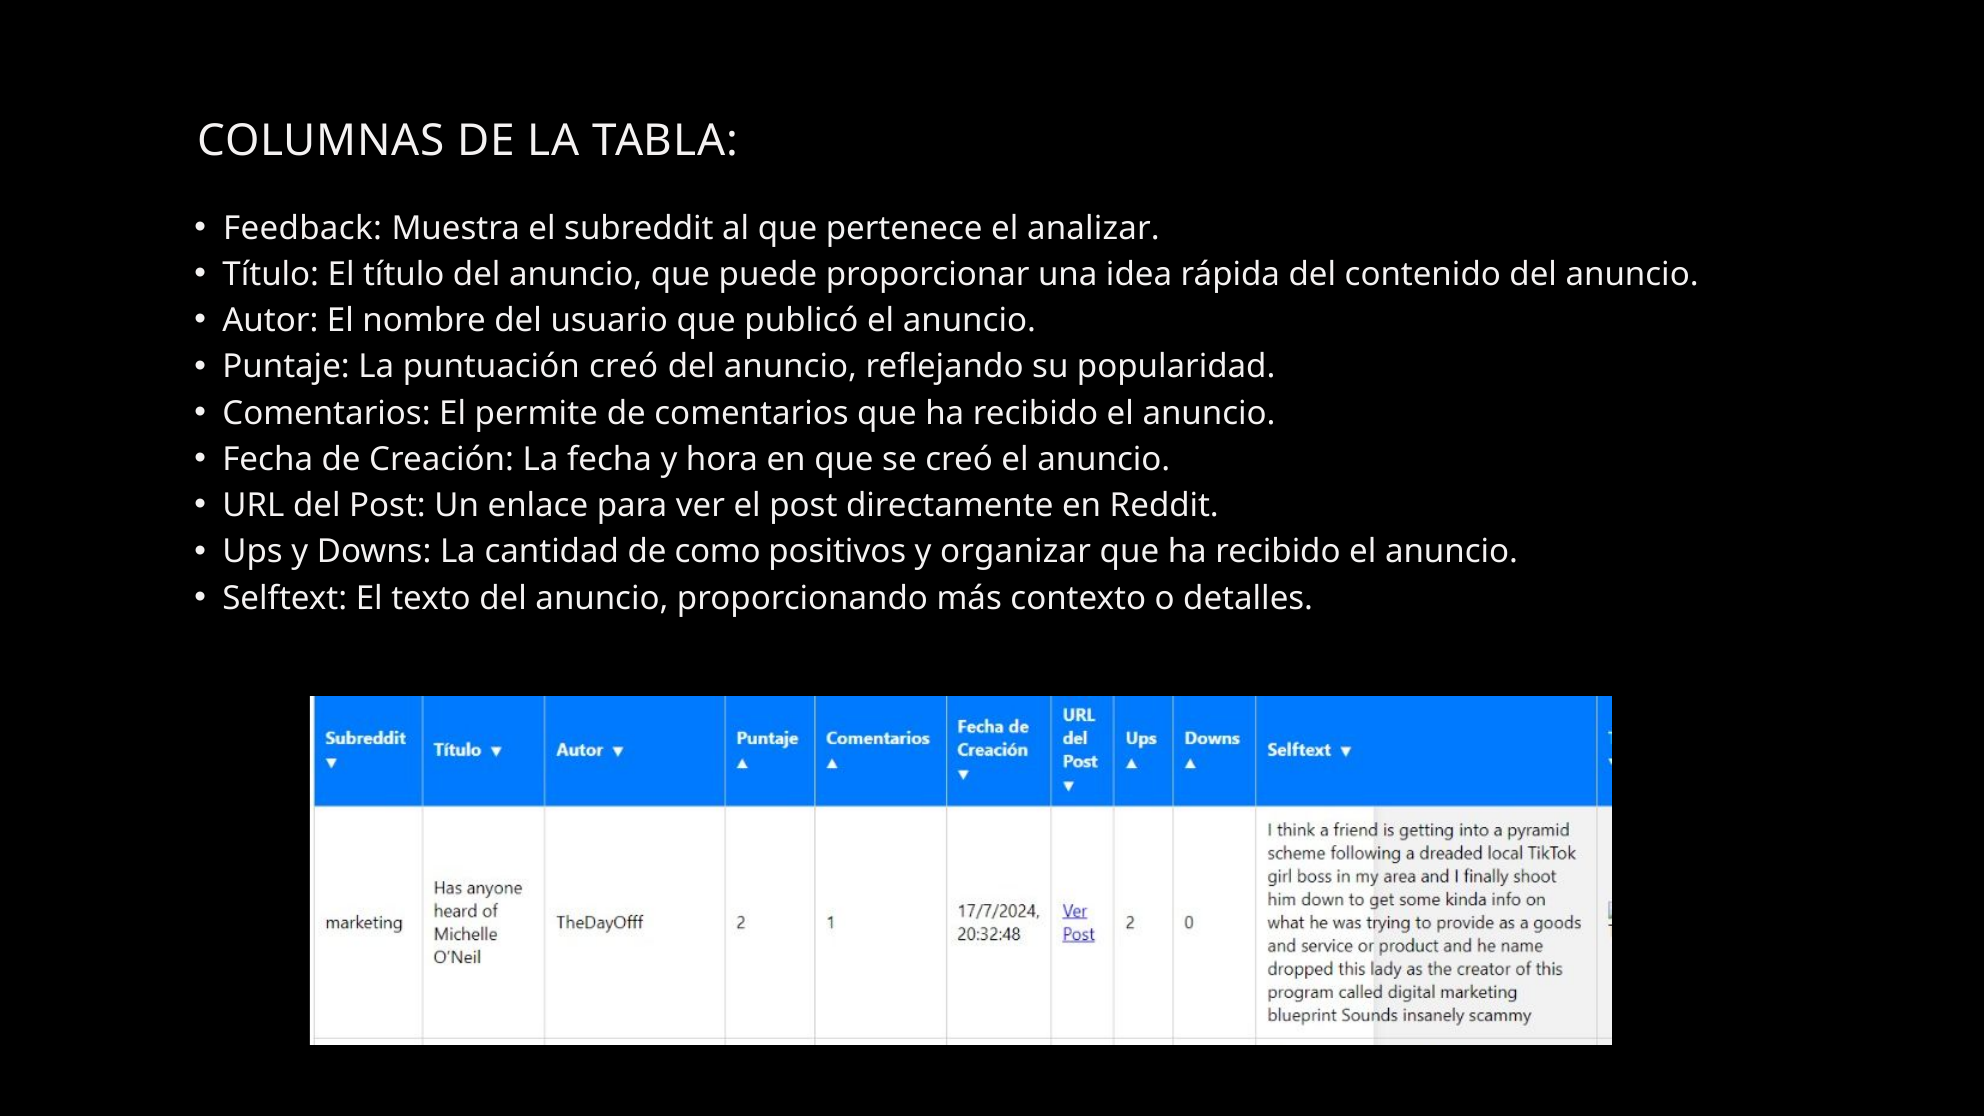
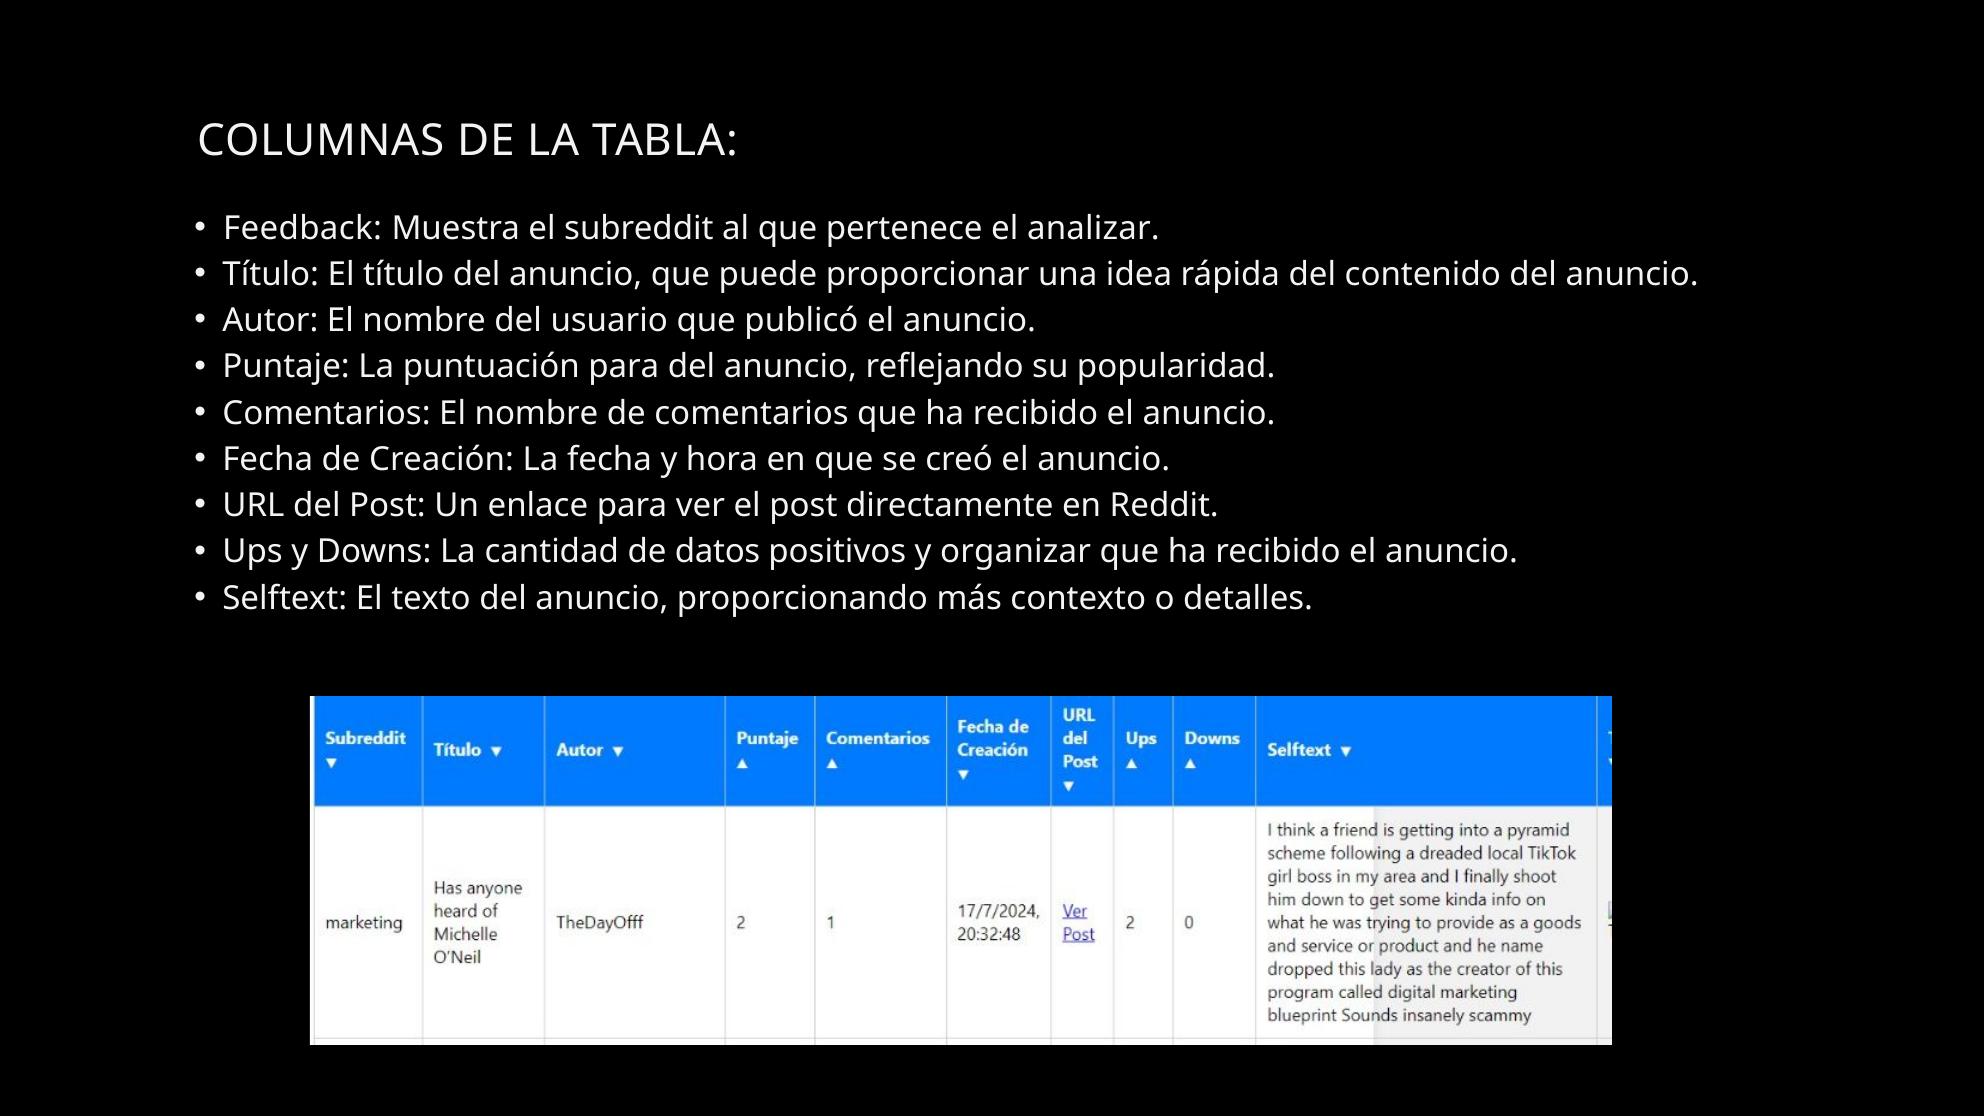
puntuación creó: creó -> para (624, 367)
Comentarios El permite: permite -> nombre (536, 413)
como: como -> datos (718, 552)
